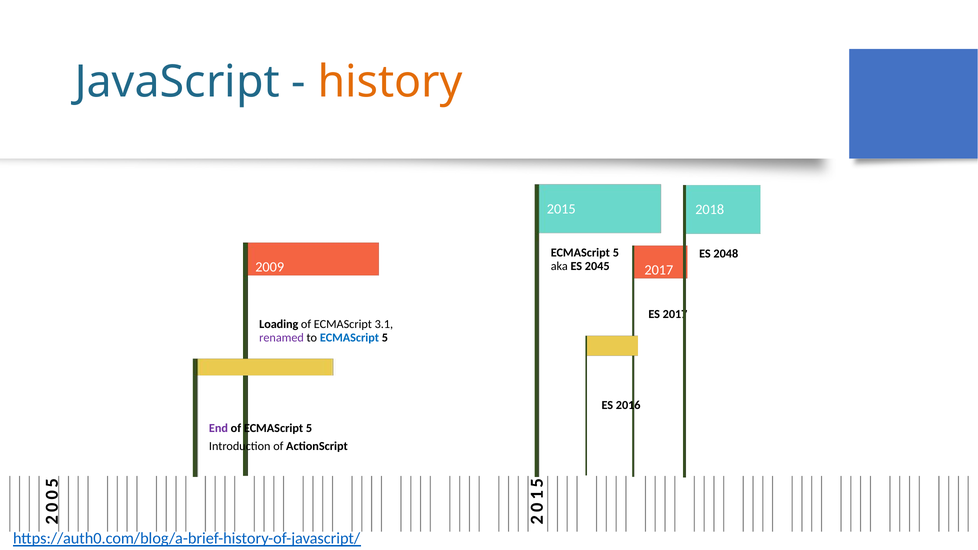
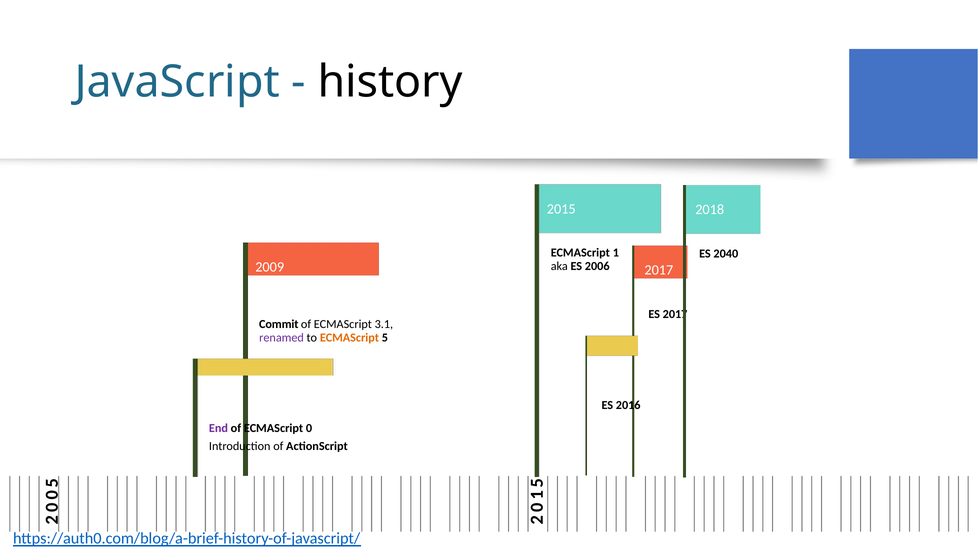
history colour: orange -> black (390, 82)
5: 5 -> 1 (616, 253)
2048: 2048 -> 2040 (726, 254)
2045: 2045 -> 2006 (597, 266)
Loading: Loading -> Commit (279, 324)
ECMAScript colour: blue -> orange (349, 338)
of ECMAScript 5: 5 -> 0 (309, 428)
